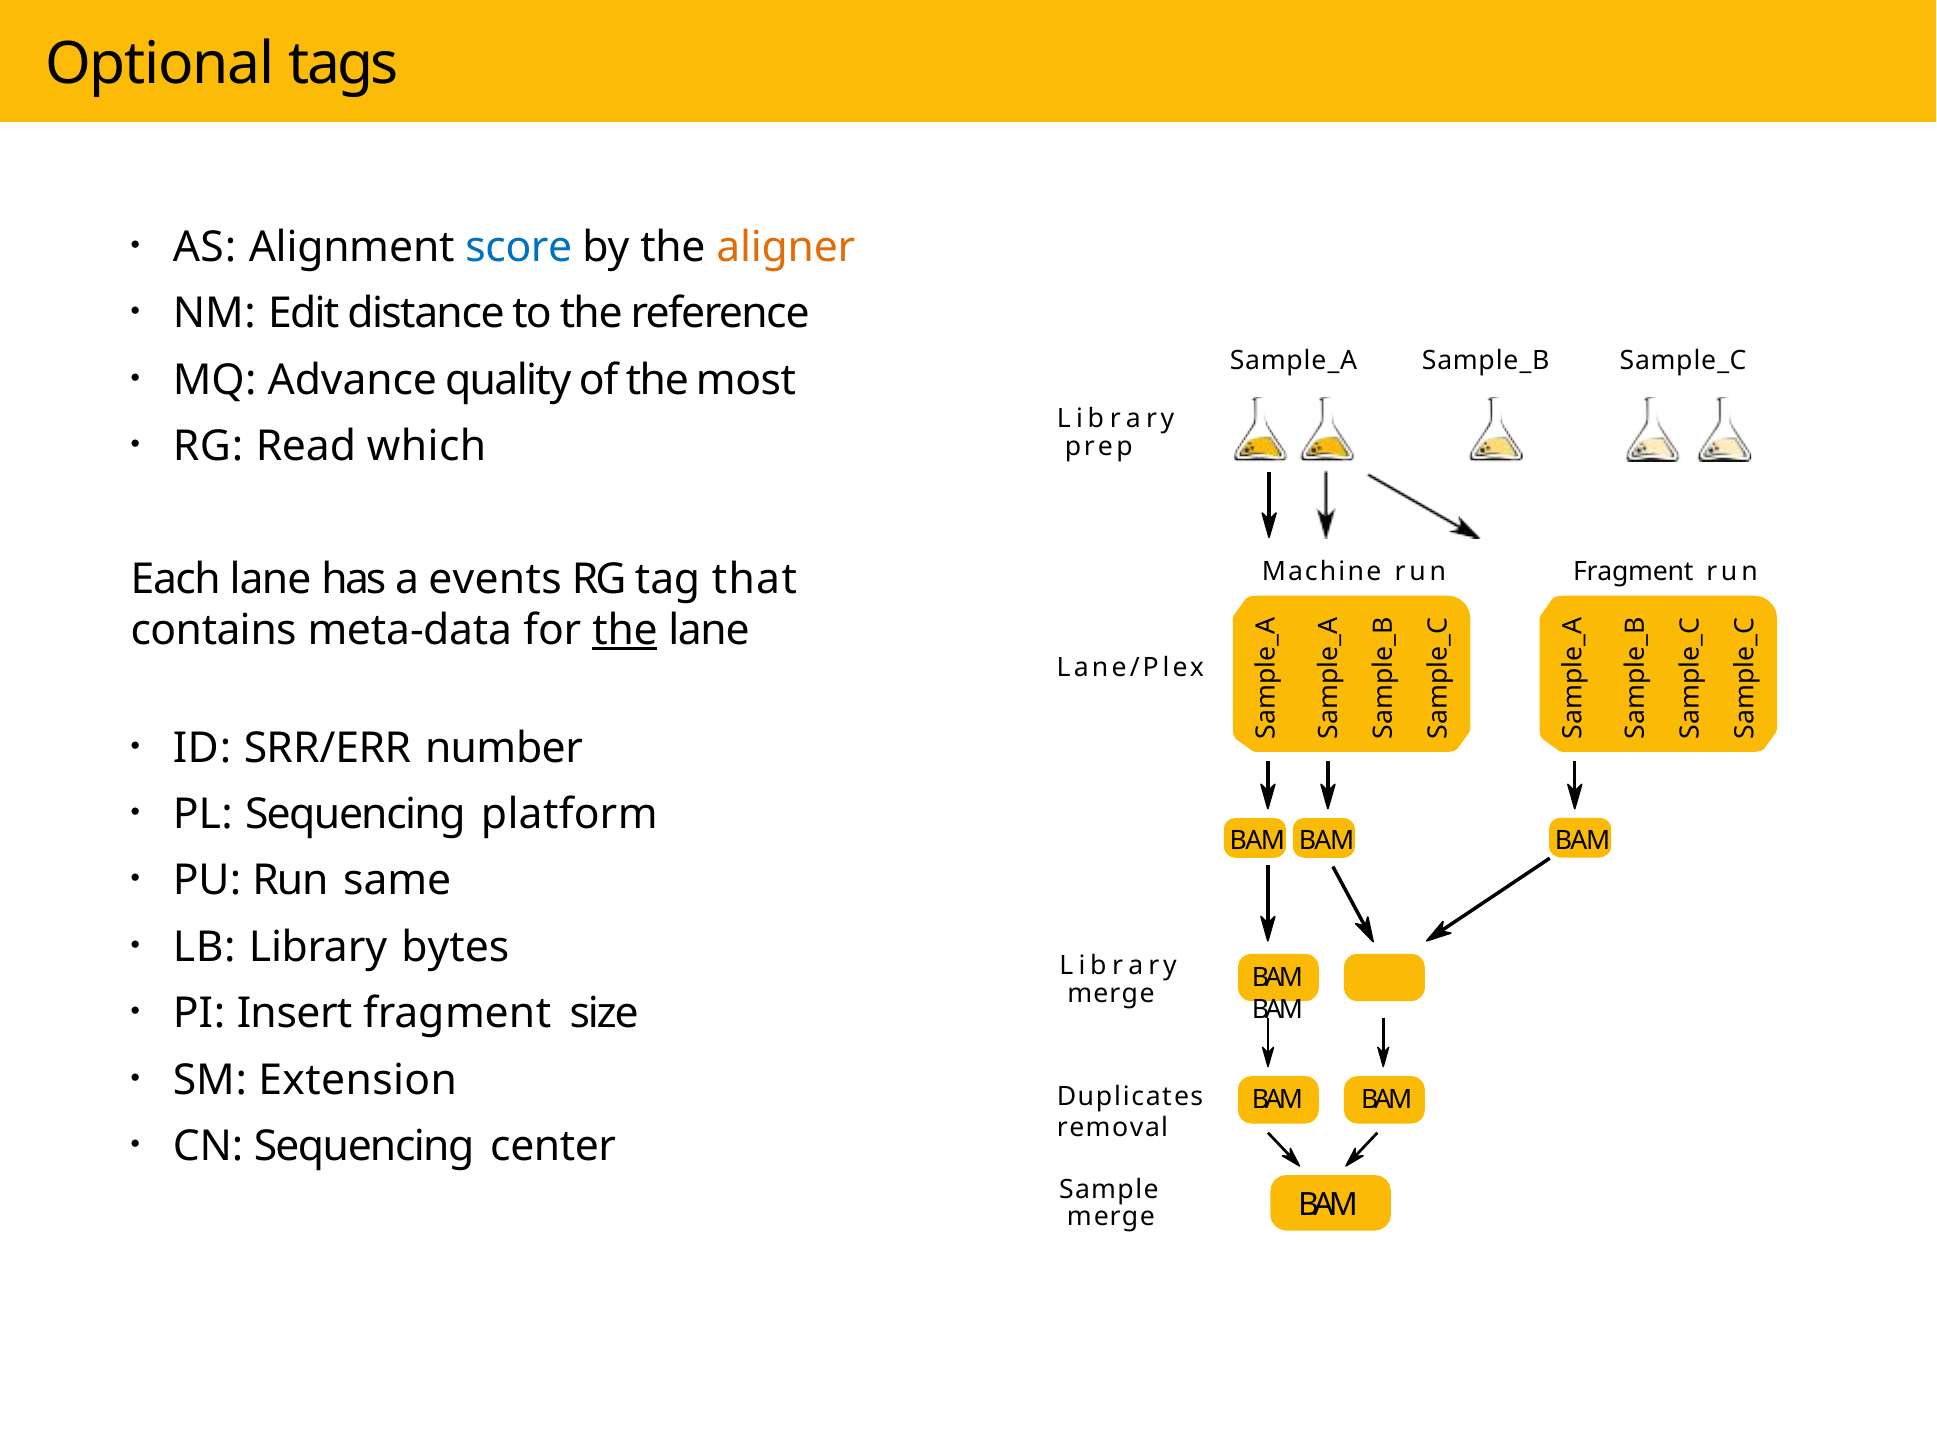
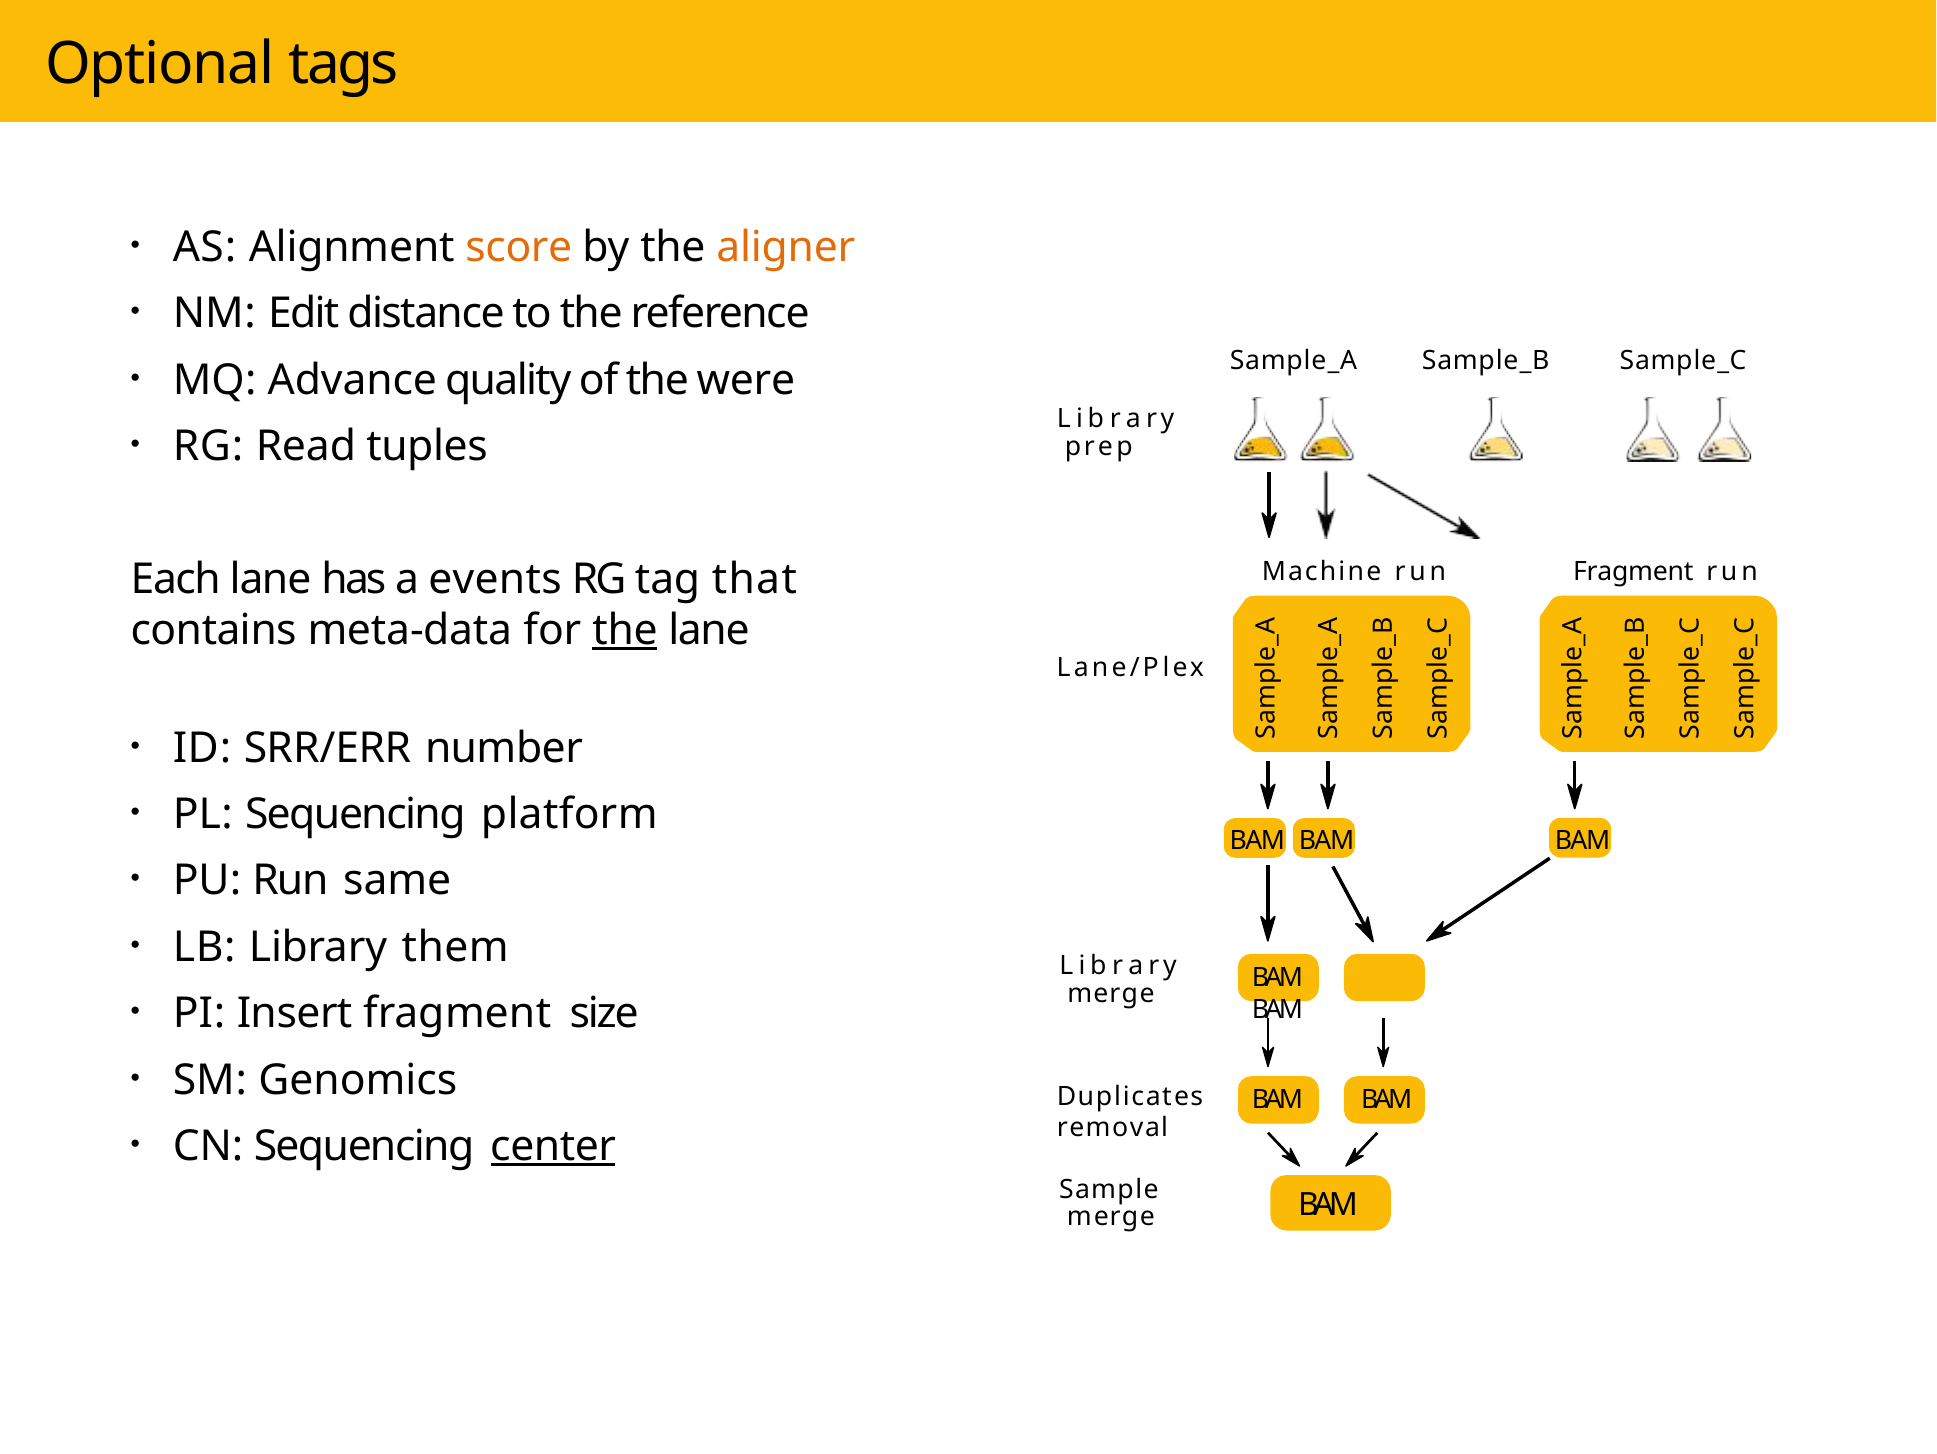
score colour: blue -> orange (519, 247)
most: most -> were (746, 380)
which: which -> tuples (427, 447)
bytes: bytes -> them (455, 947)
Extension: Extension -> Genomics (358, 1080)
center underline: none -> present (553, 1146)
